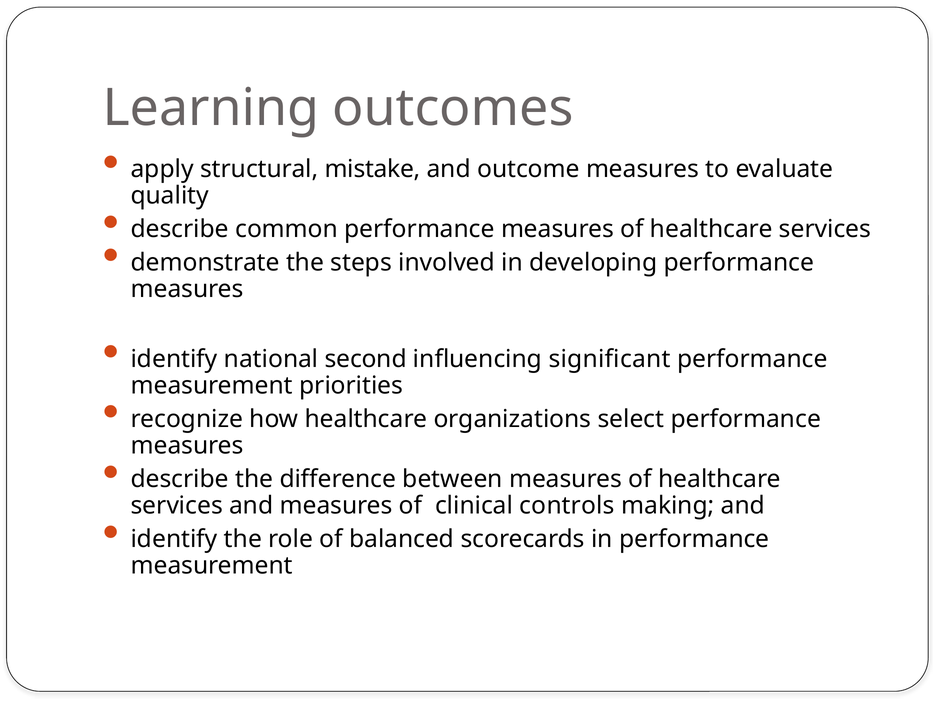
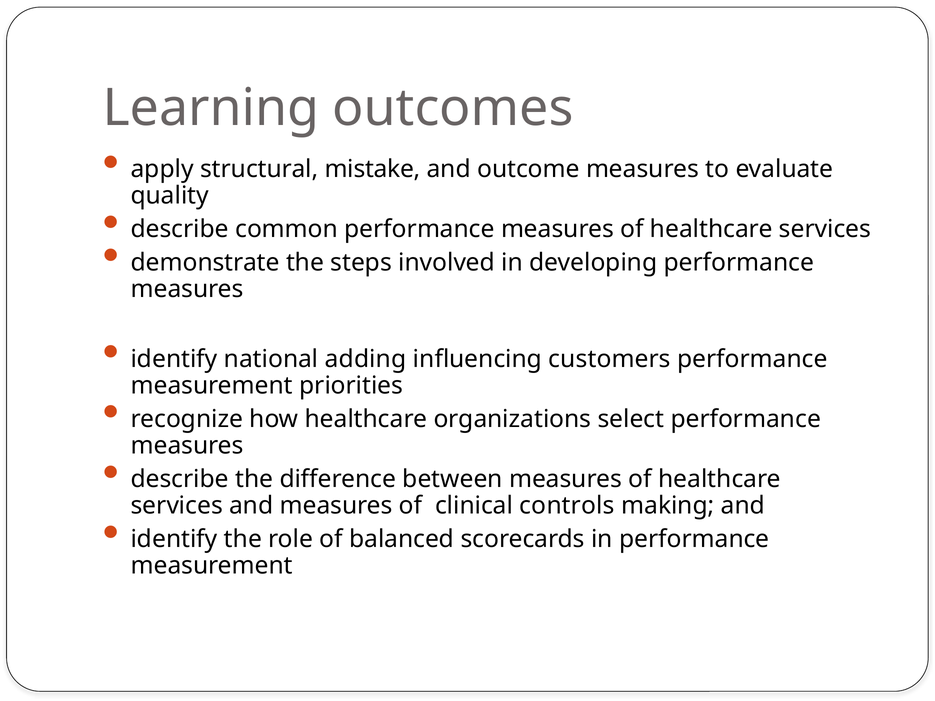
second: second -> adding (366, 359)
significant: significant -> customers (610, 359)
